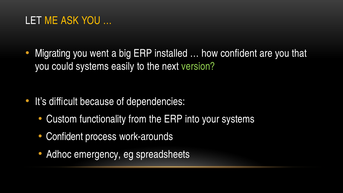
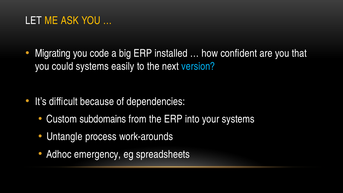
went: went -> code (99, 53)
version colour: light green -> light blue (198, 66)
functionality: functionality -> subdomains (103, 119)
Confident: Confident -> Untangle (64, 137)
